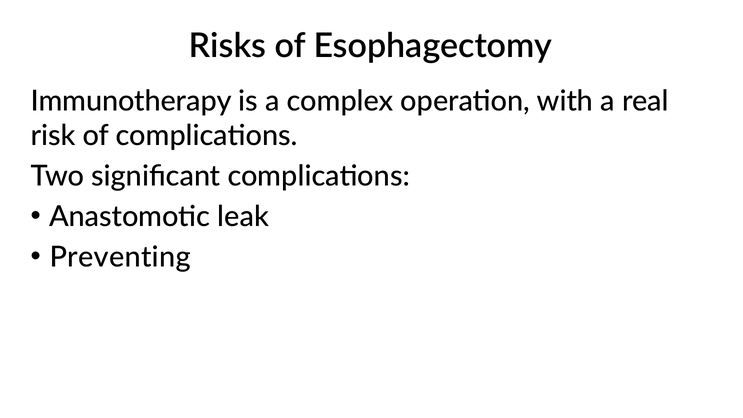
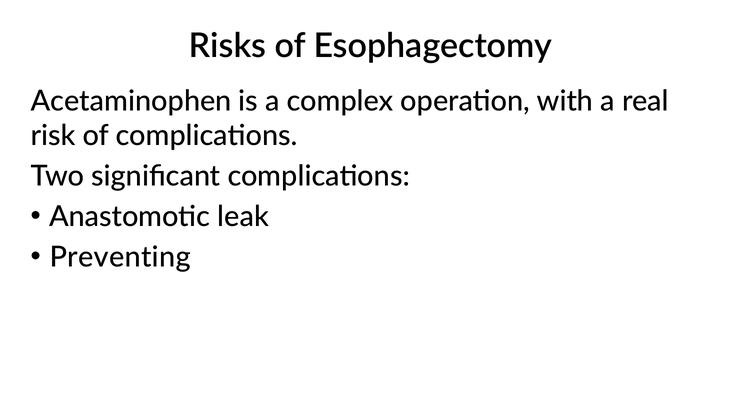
Immunotherapy: Immunotherapy -> Acetaminophen (131, 101)
